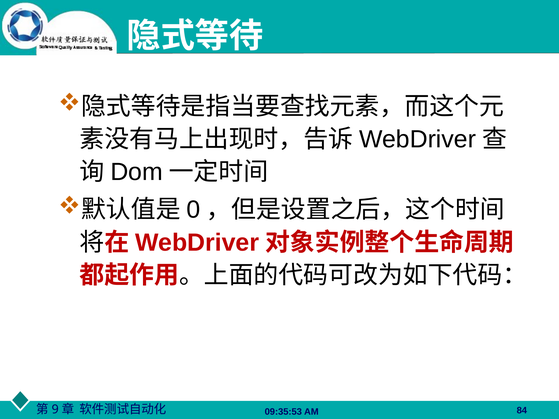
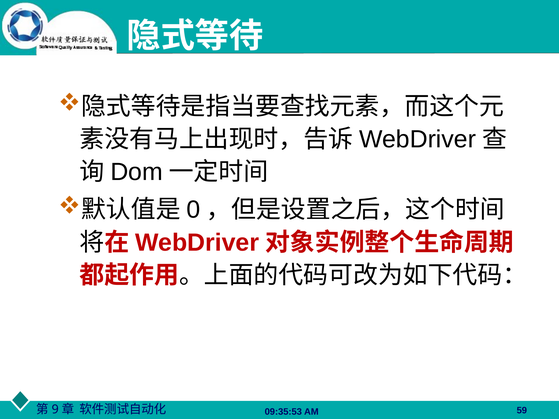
84: 84 -> 59 (522, 411)
